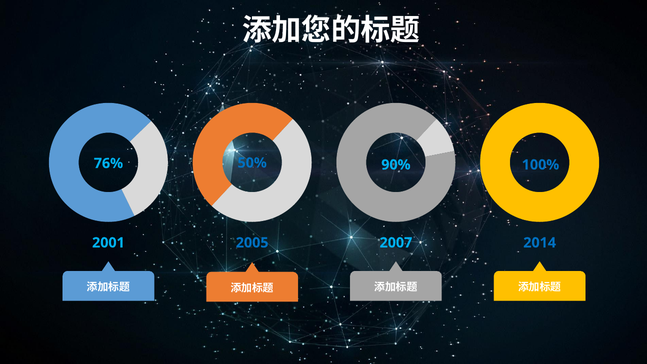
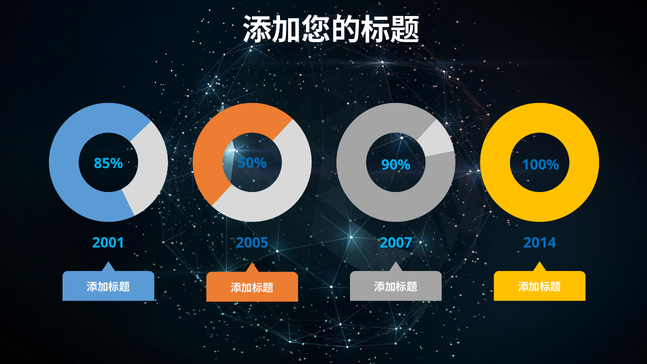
76%: 76% -> 85% (108, 163)
